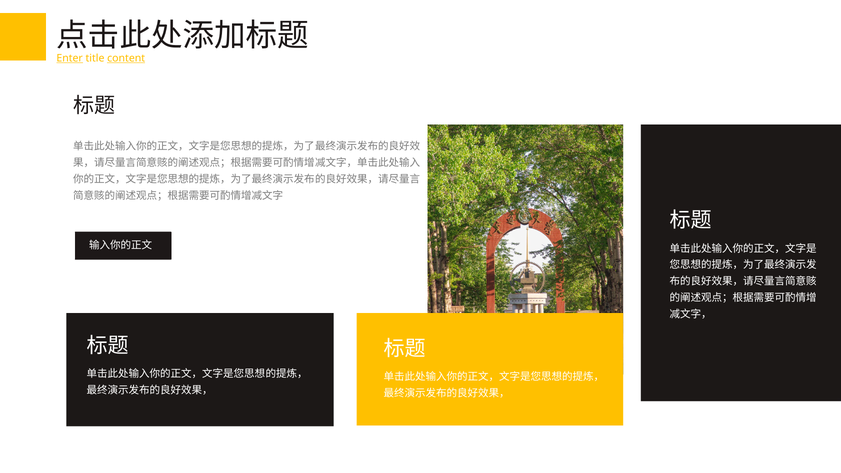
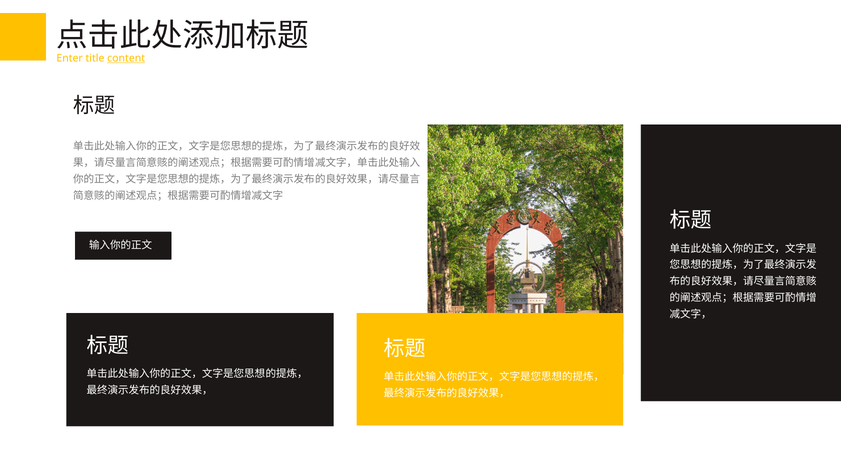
Enter underline: present -> none (70, 58)
